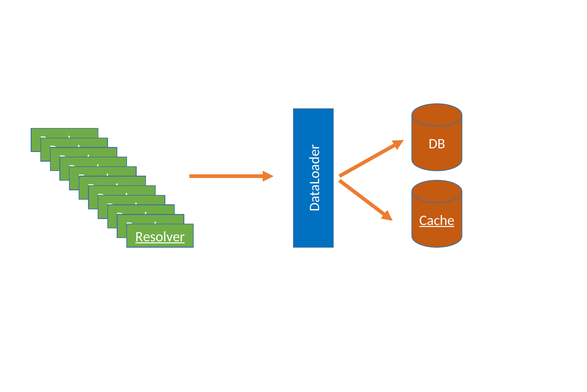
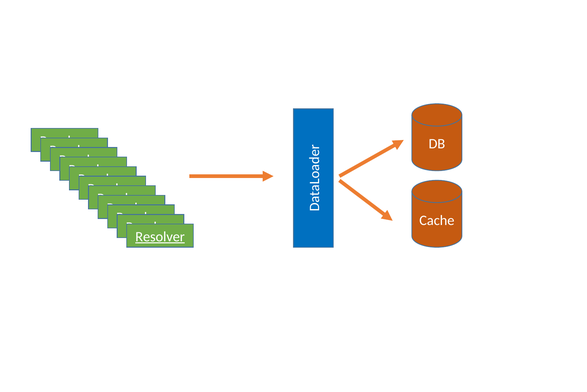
Cache underline: present -> none (437, 220)
